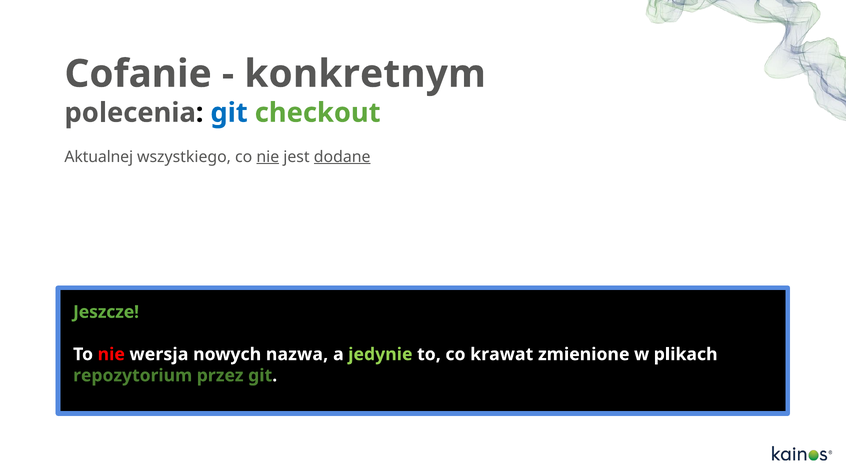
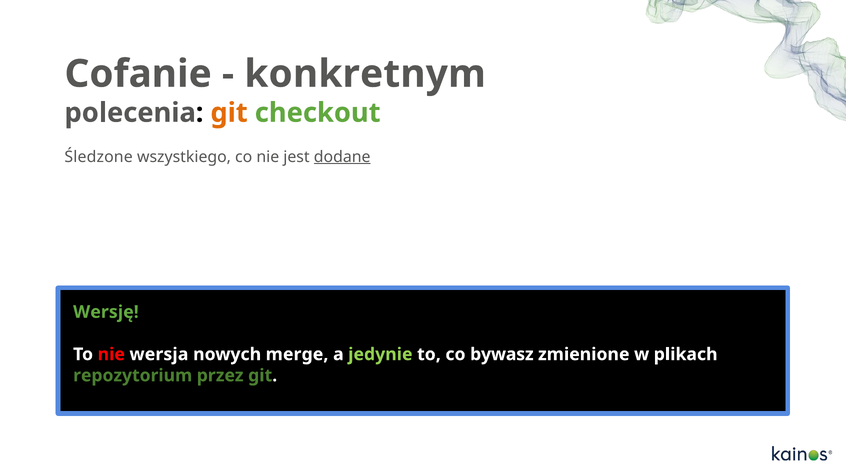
git colour: blue -> orange (229, 113)
Aktualnej: Aktualnej -> Śledzone (99, 157)
nie underline: present -> none (268, 157)
Jeszcze: Jeszcze -> Wersję (106, 312)
nazwa: nazwa -> merge (297, 354)
krawat: krawat -> bywasz (502, 354)
